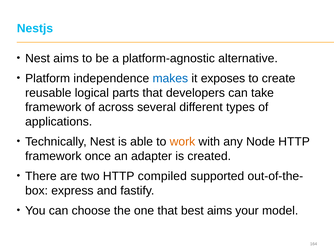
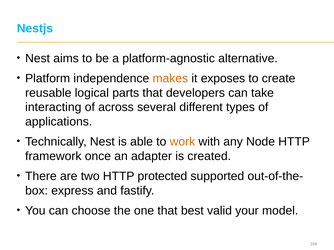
makes colour: blue -> orange (170, 79)
framework: framework -> interacting (53, 107)
compiled: compiled -> protected (162, 176)
best aims: aims -> valid (220, 211)
